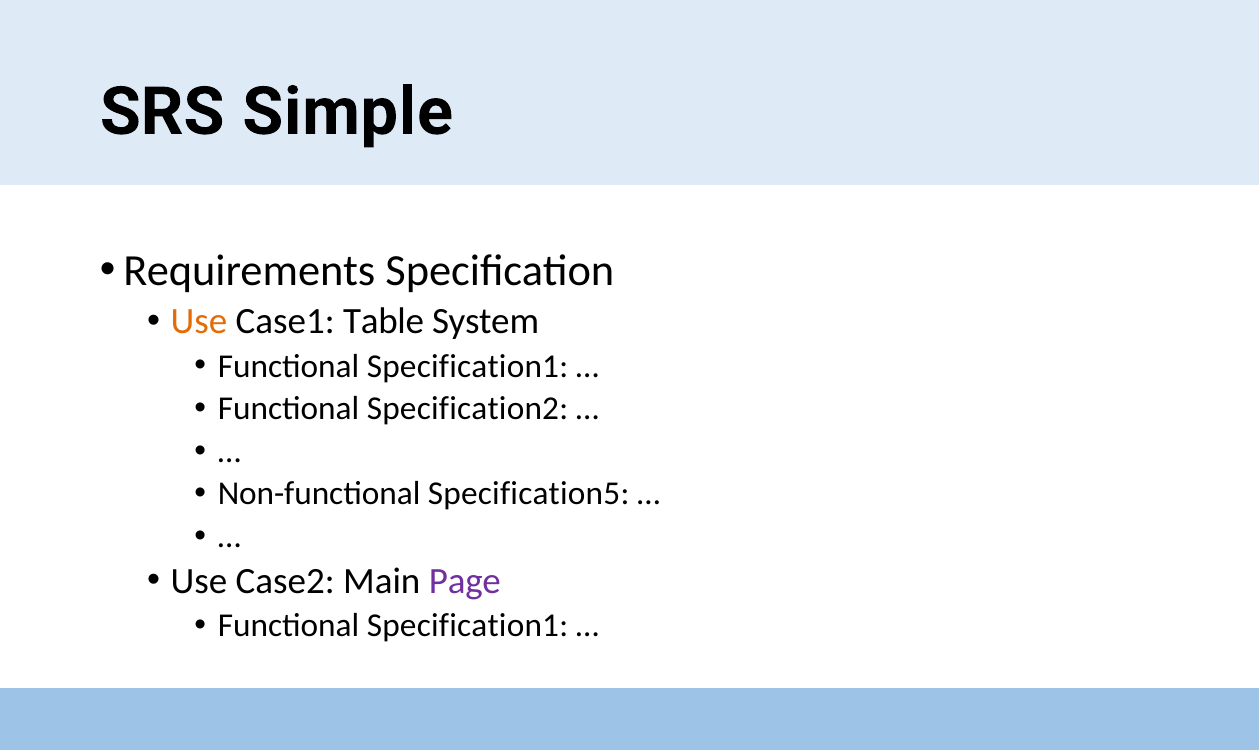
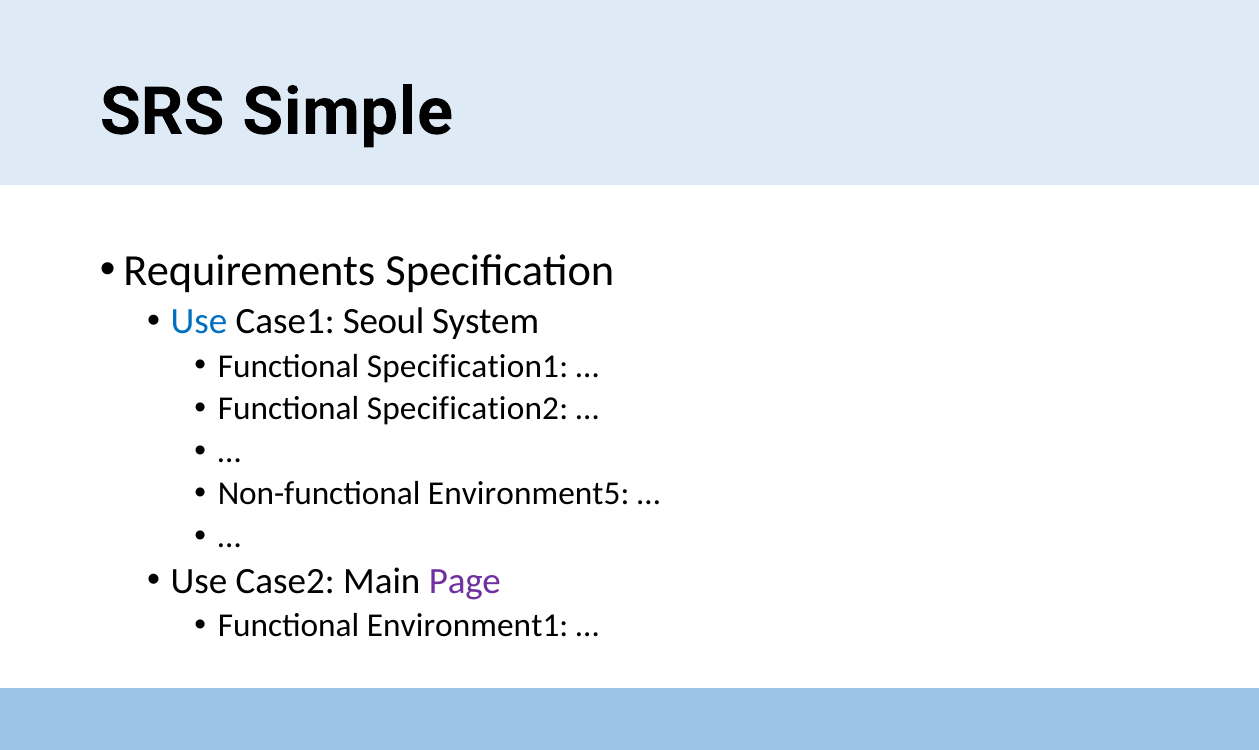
Use colour: orange -> blue (199, 321)
Table: Table -> Seoul (384, 321)
Specification5: Specification5 -> Environment5 (529, 494)
Specification1: Specification1 -> Environment1 (468, 625)
